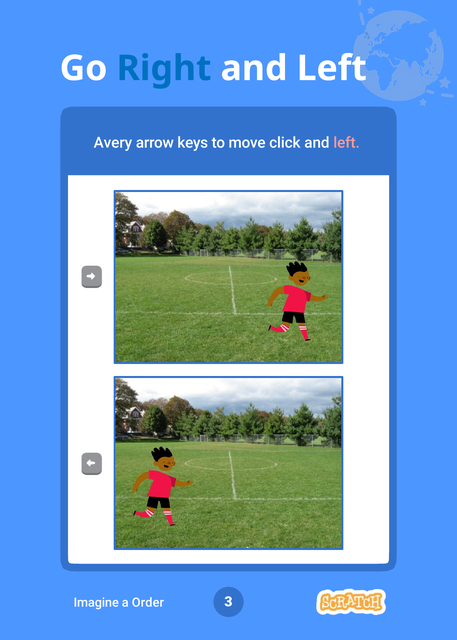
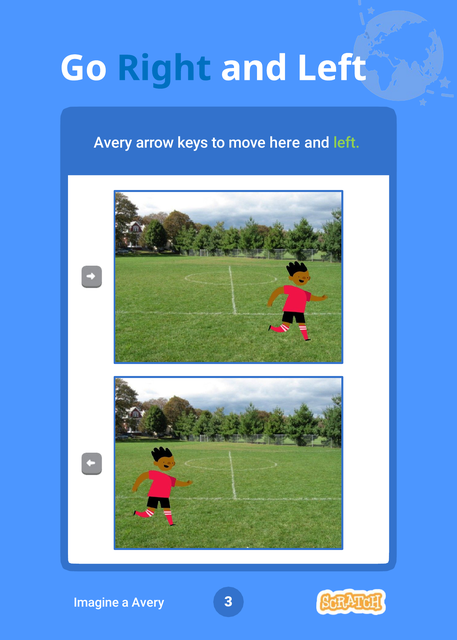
click: click -> here (285, 143)
left colour: pink -> light green (347, 143)
a Order: Order -> Avery (148, 602)
